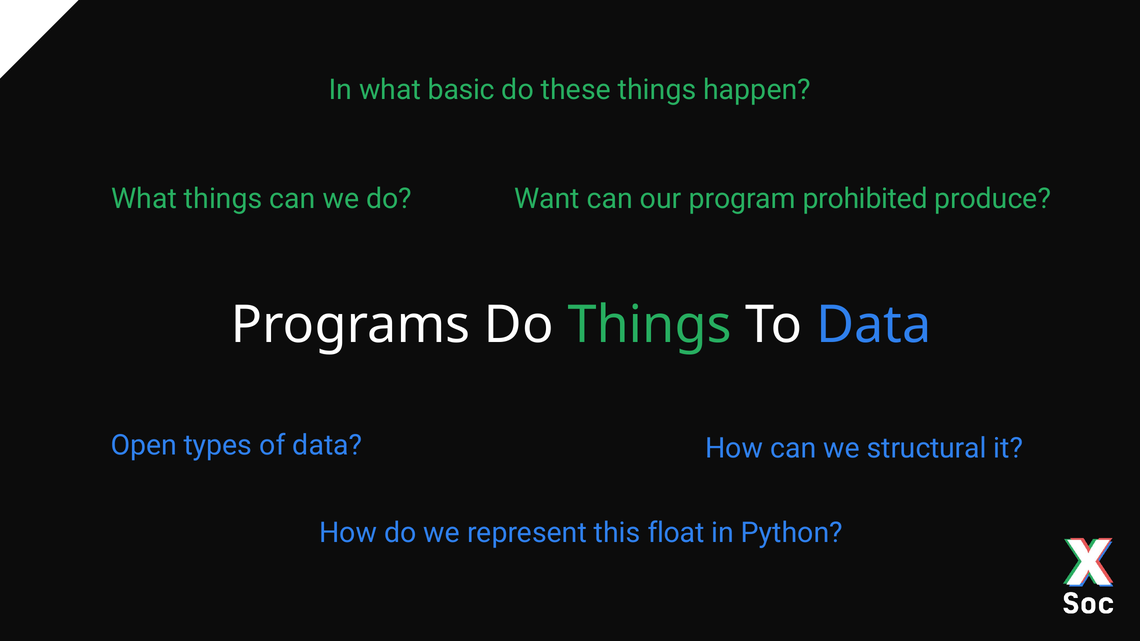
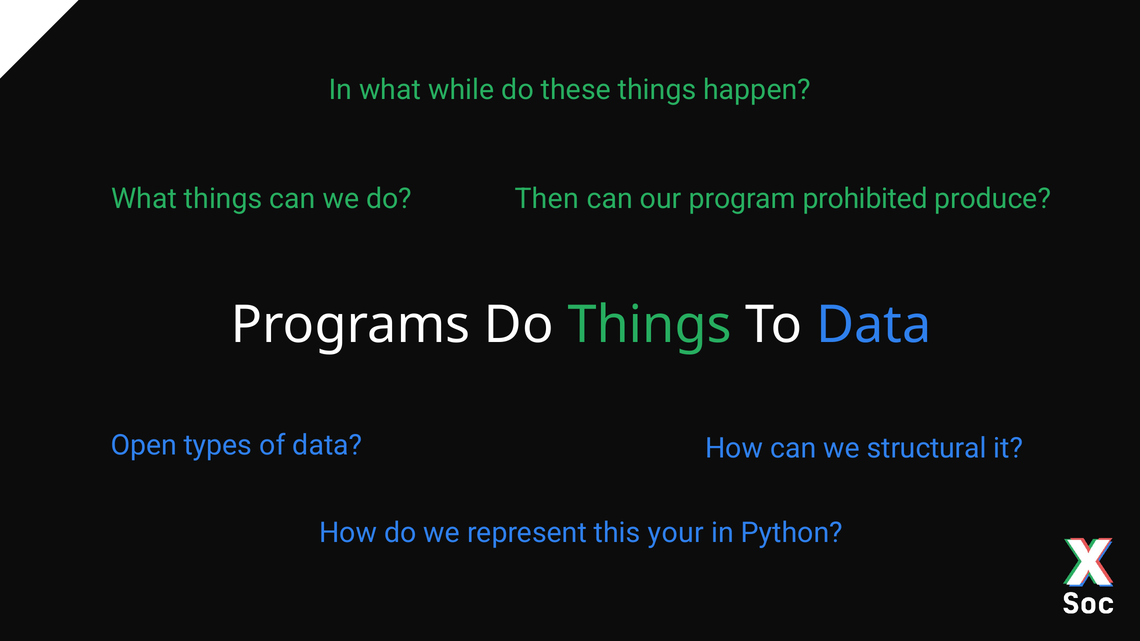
basic: basic -> while (461, 90)
Want: Want -> Then (547, 199)
float: float -> your (676, 533)
